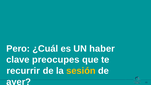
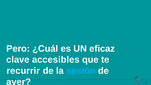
haber: haber -> eficaz (102, 49)
preocupes: preocupes -> accesibles (56, 60)
sesión colour: yellow -> light blue (81, 71)
